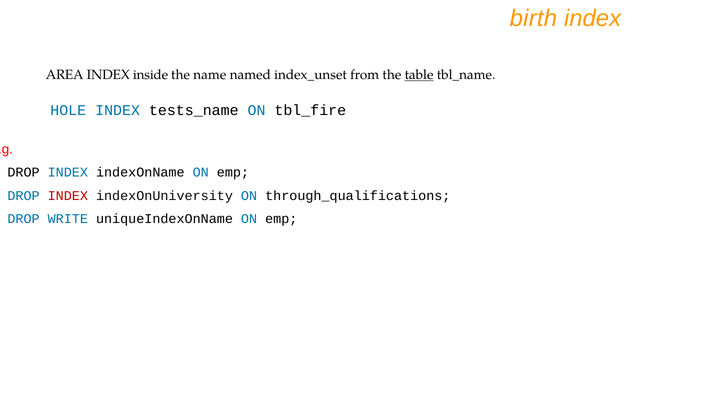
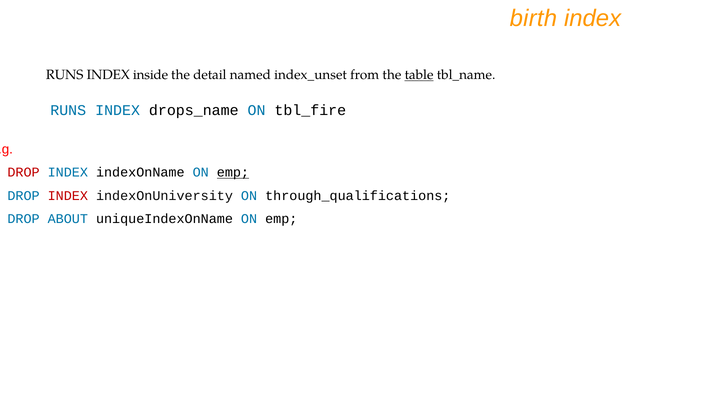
AREA: AREA -> RUNS (65, 75)
name: name -> detail (210, 75)
HOLE: HOLE -> RUNS (68, 111)
tests_name: tests_name -> drops_name (194, 111)
DROP colour: black -> red (24, 173)
emp underline: none -> present (233, 173)
WRITE: WRITE -> ABOUT (68, 219)
